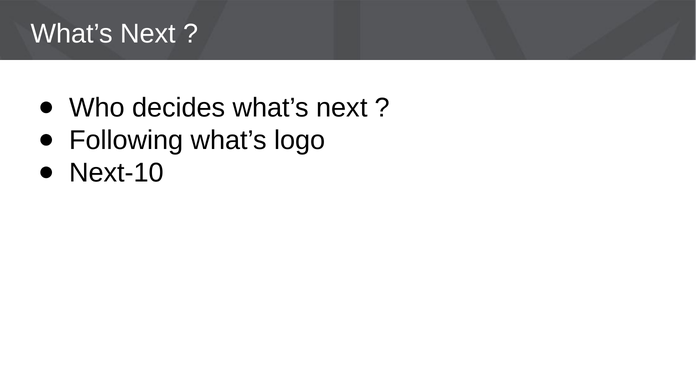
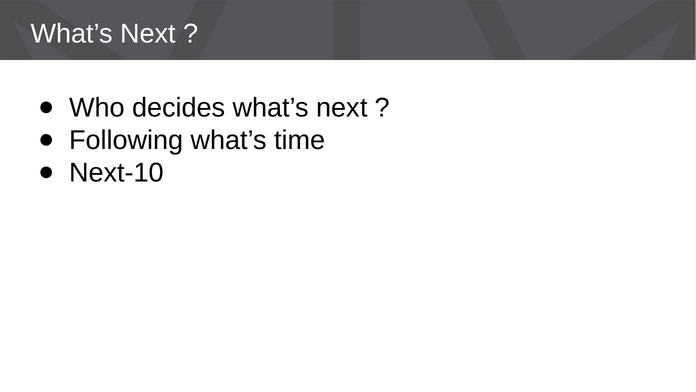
logo: logo -> time (300, 140)
